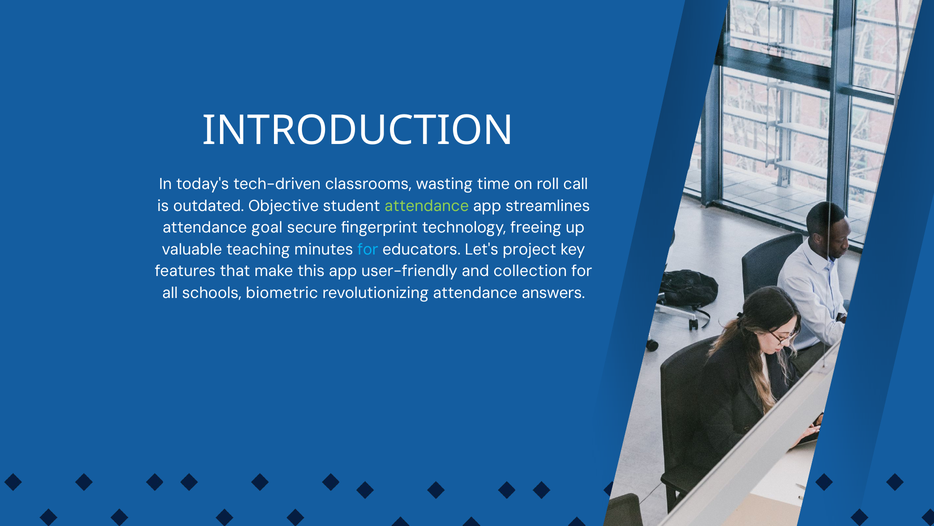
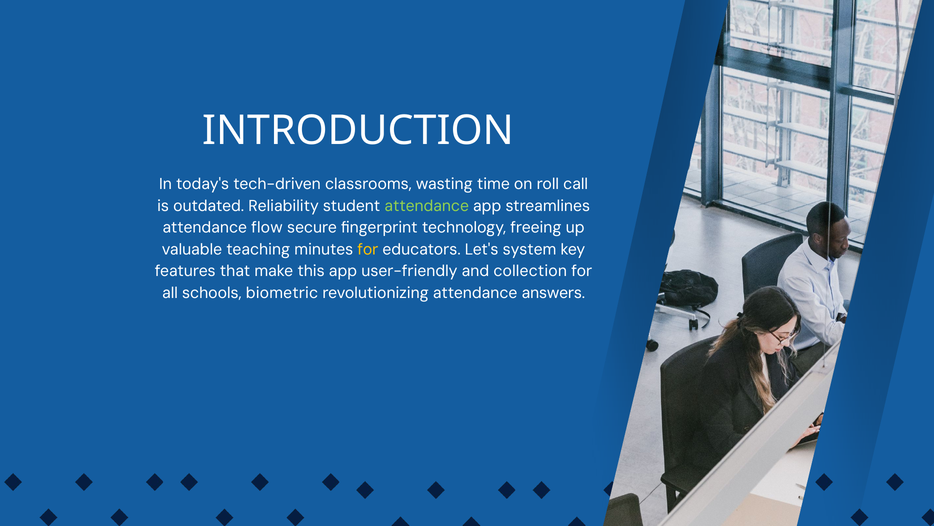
Objective: Objective -> Reliability (284, 206)
goal: goal -> flow (267, 227)
for colour: light blue -> yellow (368, 249)
project: project -> system (530, 249)
